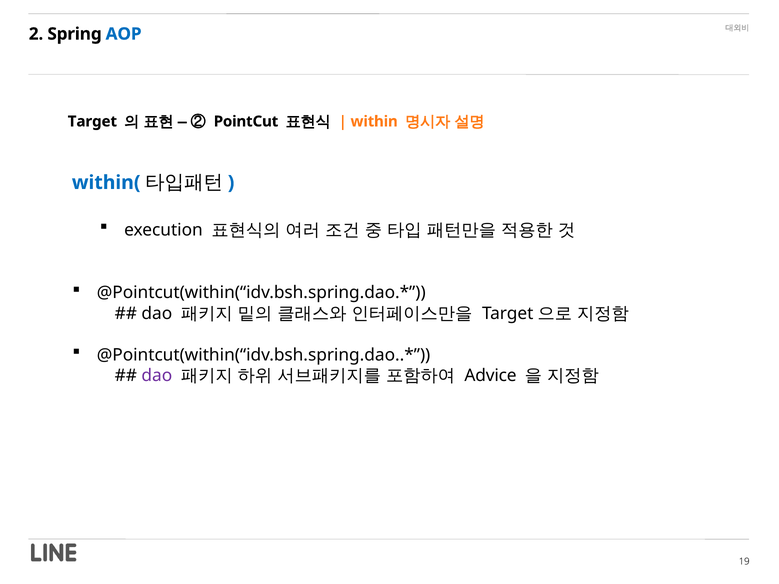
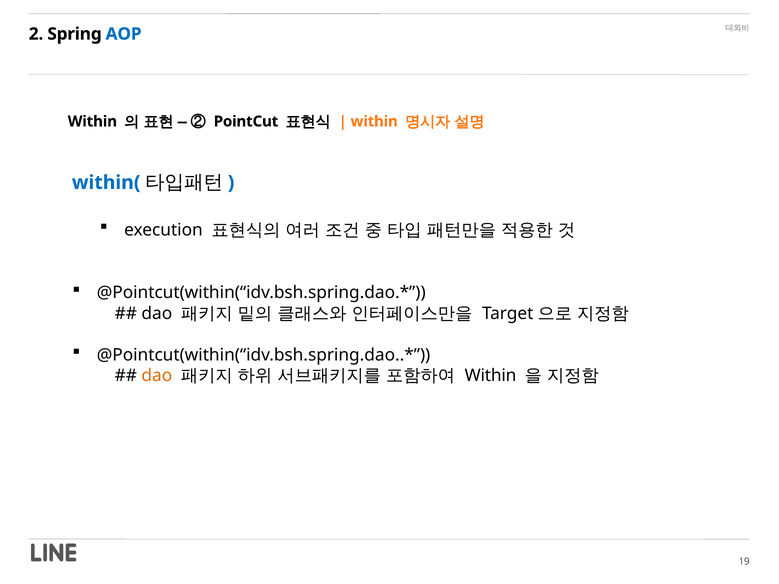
Target: Target -> Within (92, 121)
dao colour: purple -> orange (157, 376)
Advice: Advice -> Within (491, 376)
